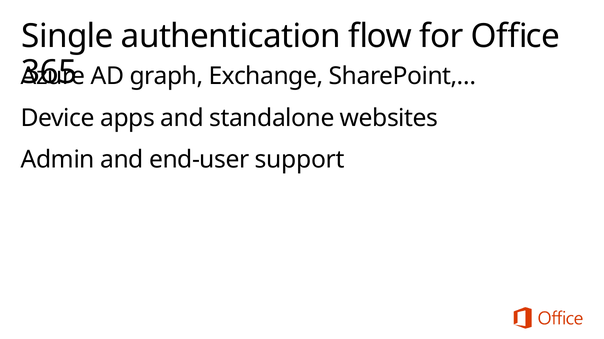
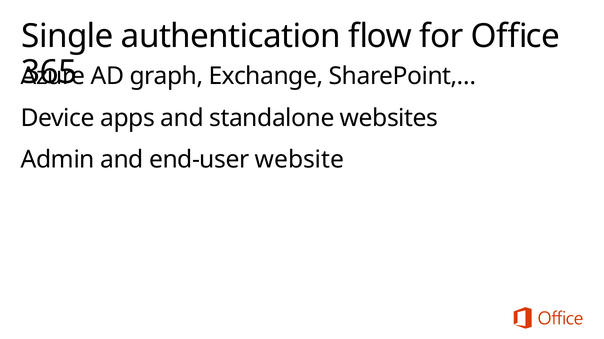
support: support -> website (299, 160)
